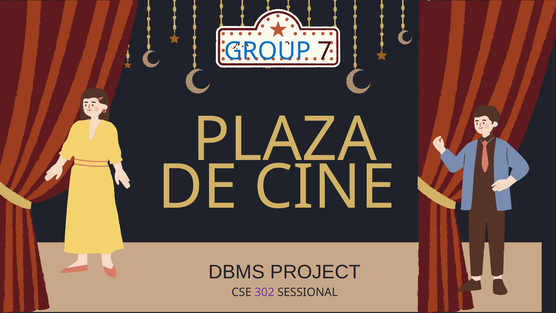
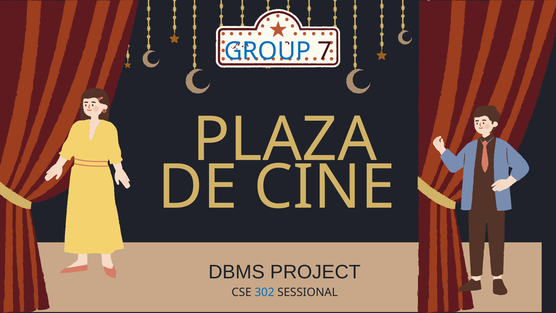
302 colour: purple -> blue (264, 292)
